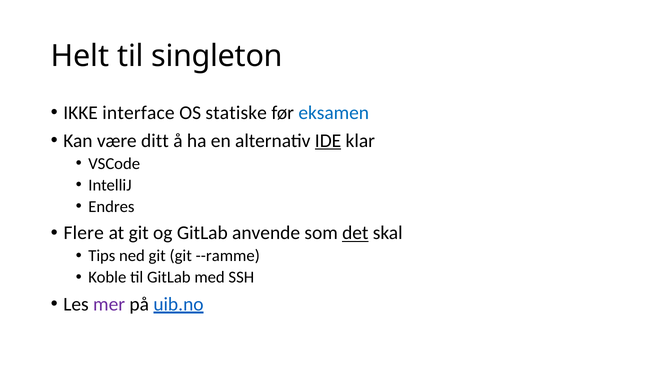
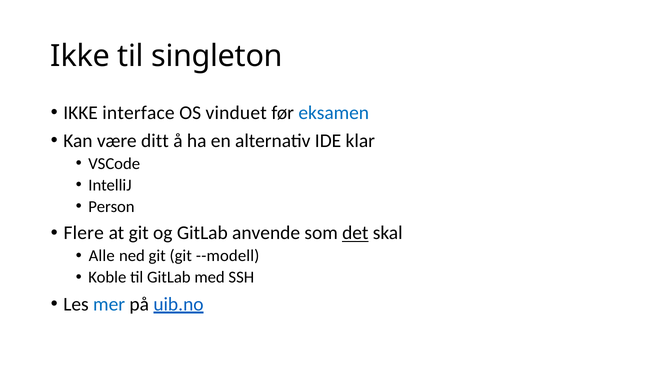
Helt: Helt -> Ikke (80, 56)
statiske: statiske -> vinduet (236, 113)
IDE underline: present -> none (328, 141)
Endres: Endres -> Person (111, 207)
Tips: Tips -> Alle (102, 256)
--ramme: --ramme -> --modell (228, 256)
mer colour: purple -> blue (109, 304)
